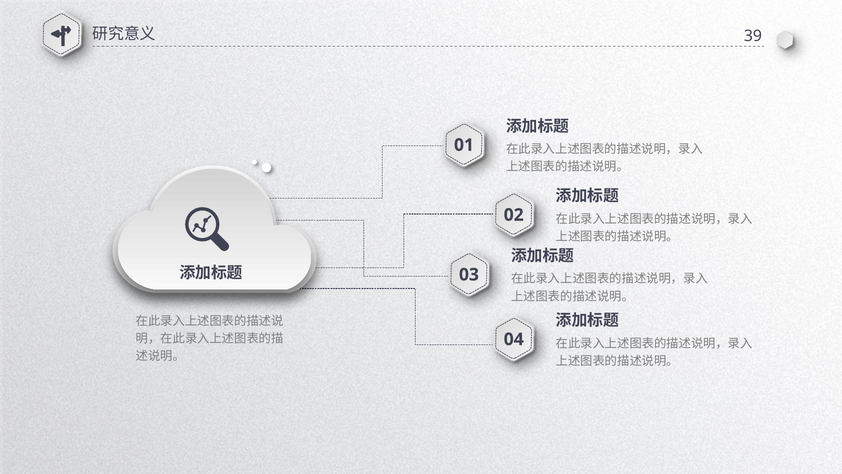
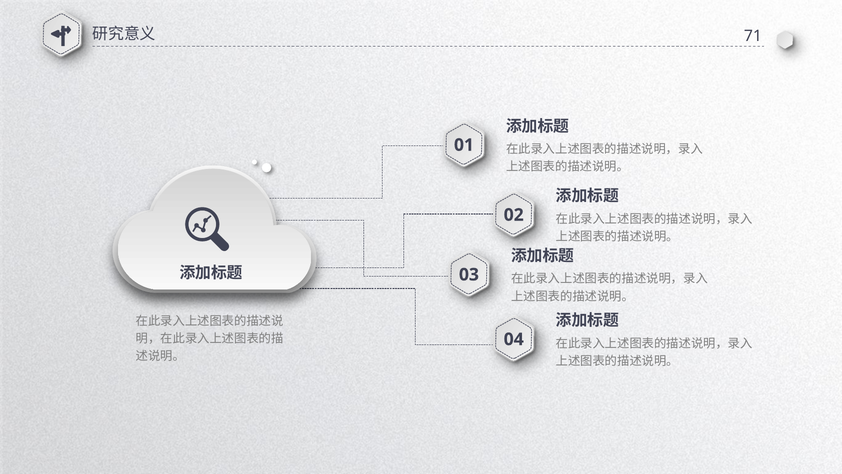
39: 39 -> 71 (753, 36)
